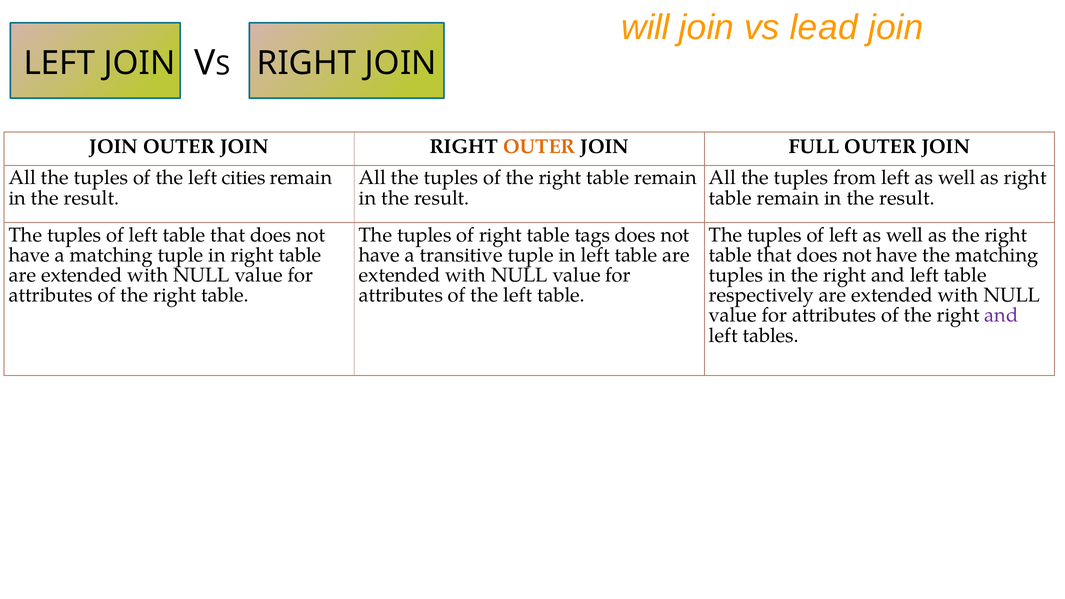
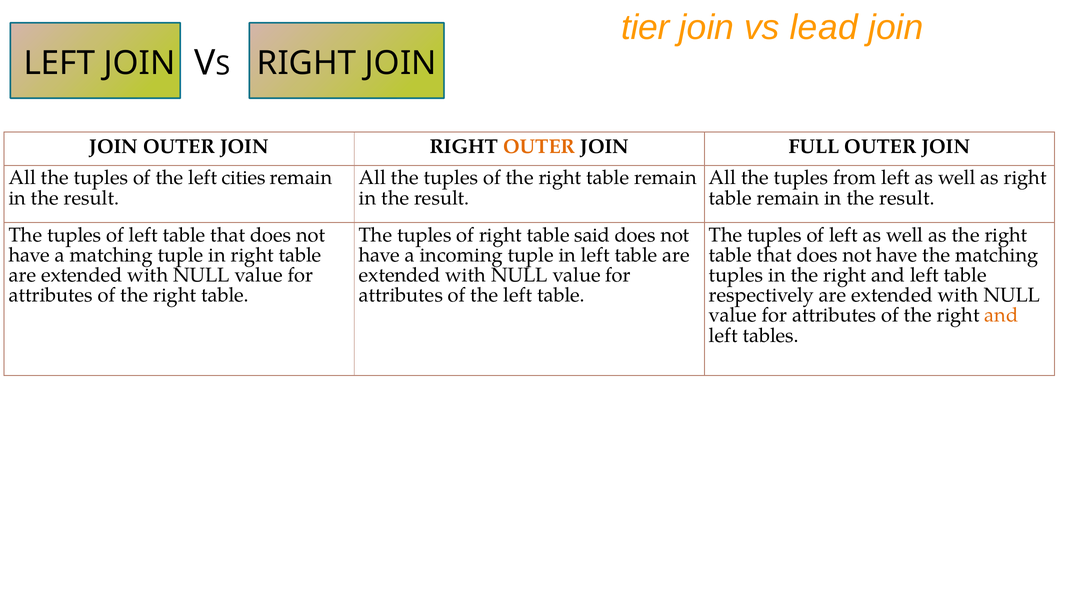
will: will -> tier (646, 28)
tags: tags -> said (592, 235)
transitive: transitive -> incoming (461, 255)
and colour: purple -> orange (1001, 315)
